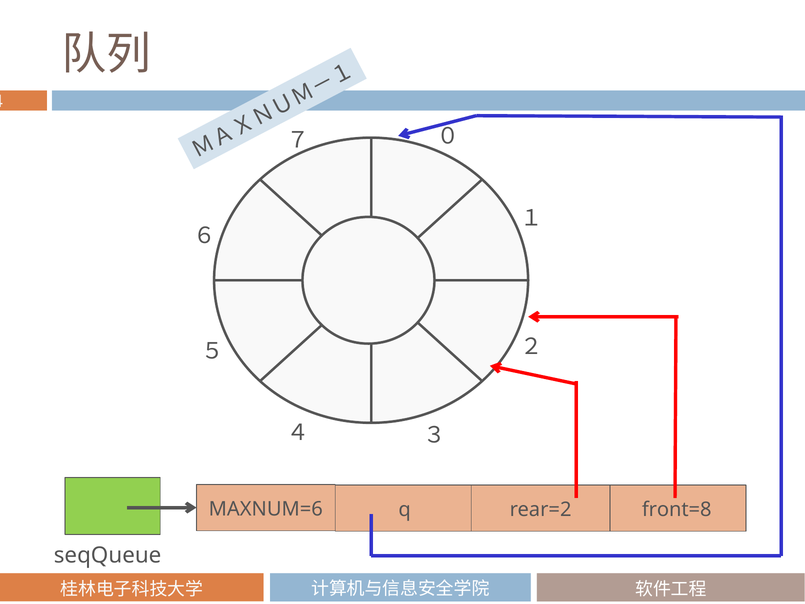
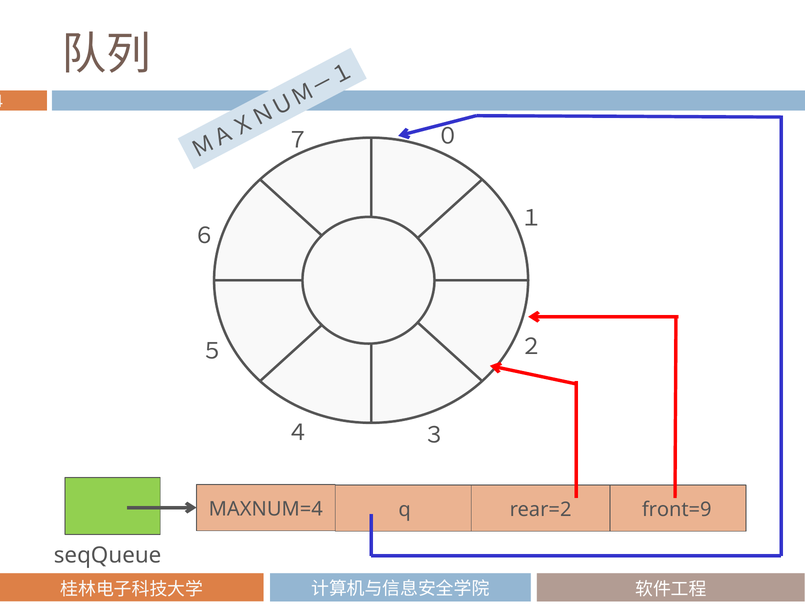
MAXNUM=6: MAXNUM=6 -> MAXNUM=4 (266, 509)
front=8: front=8 -> front=9 (677, 509)
